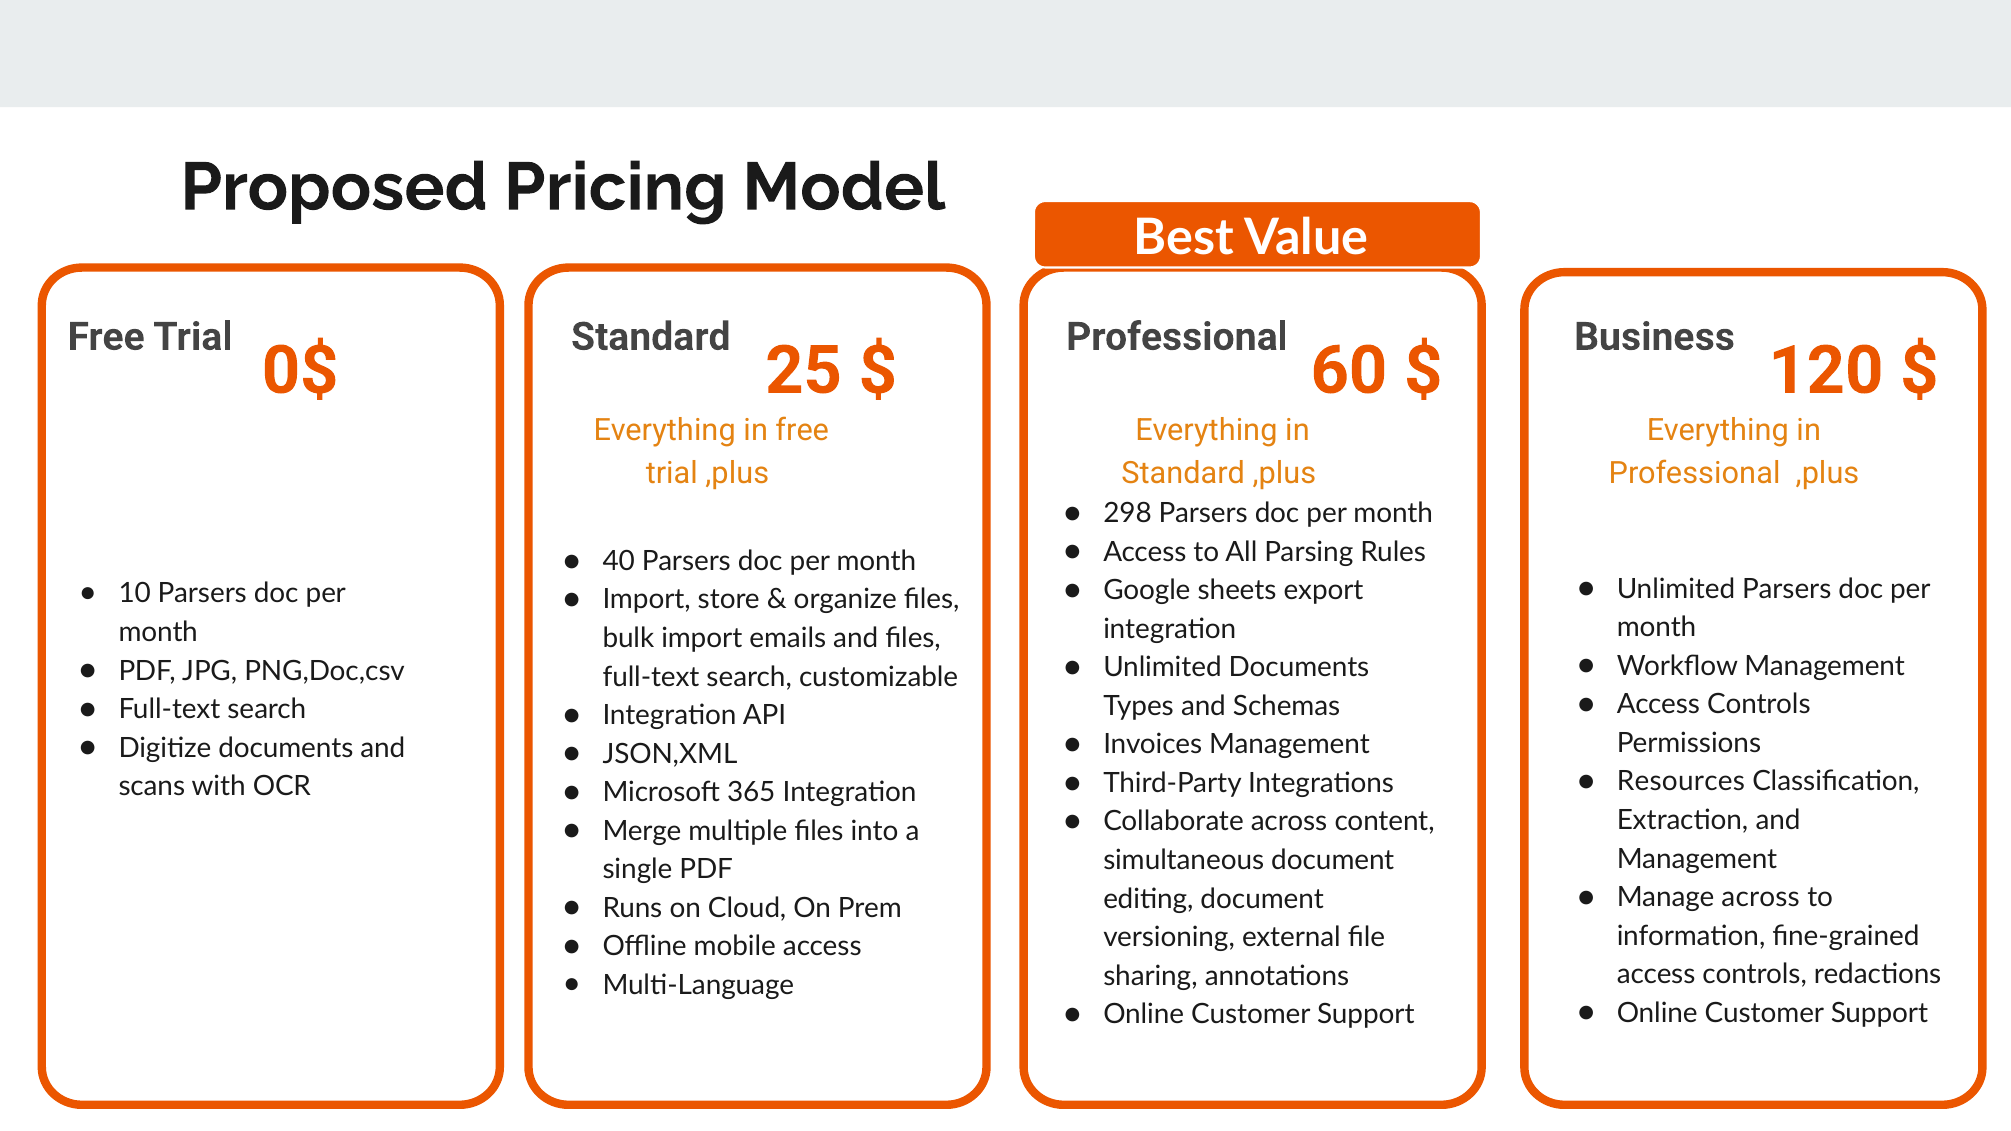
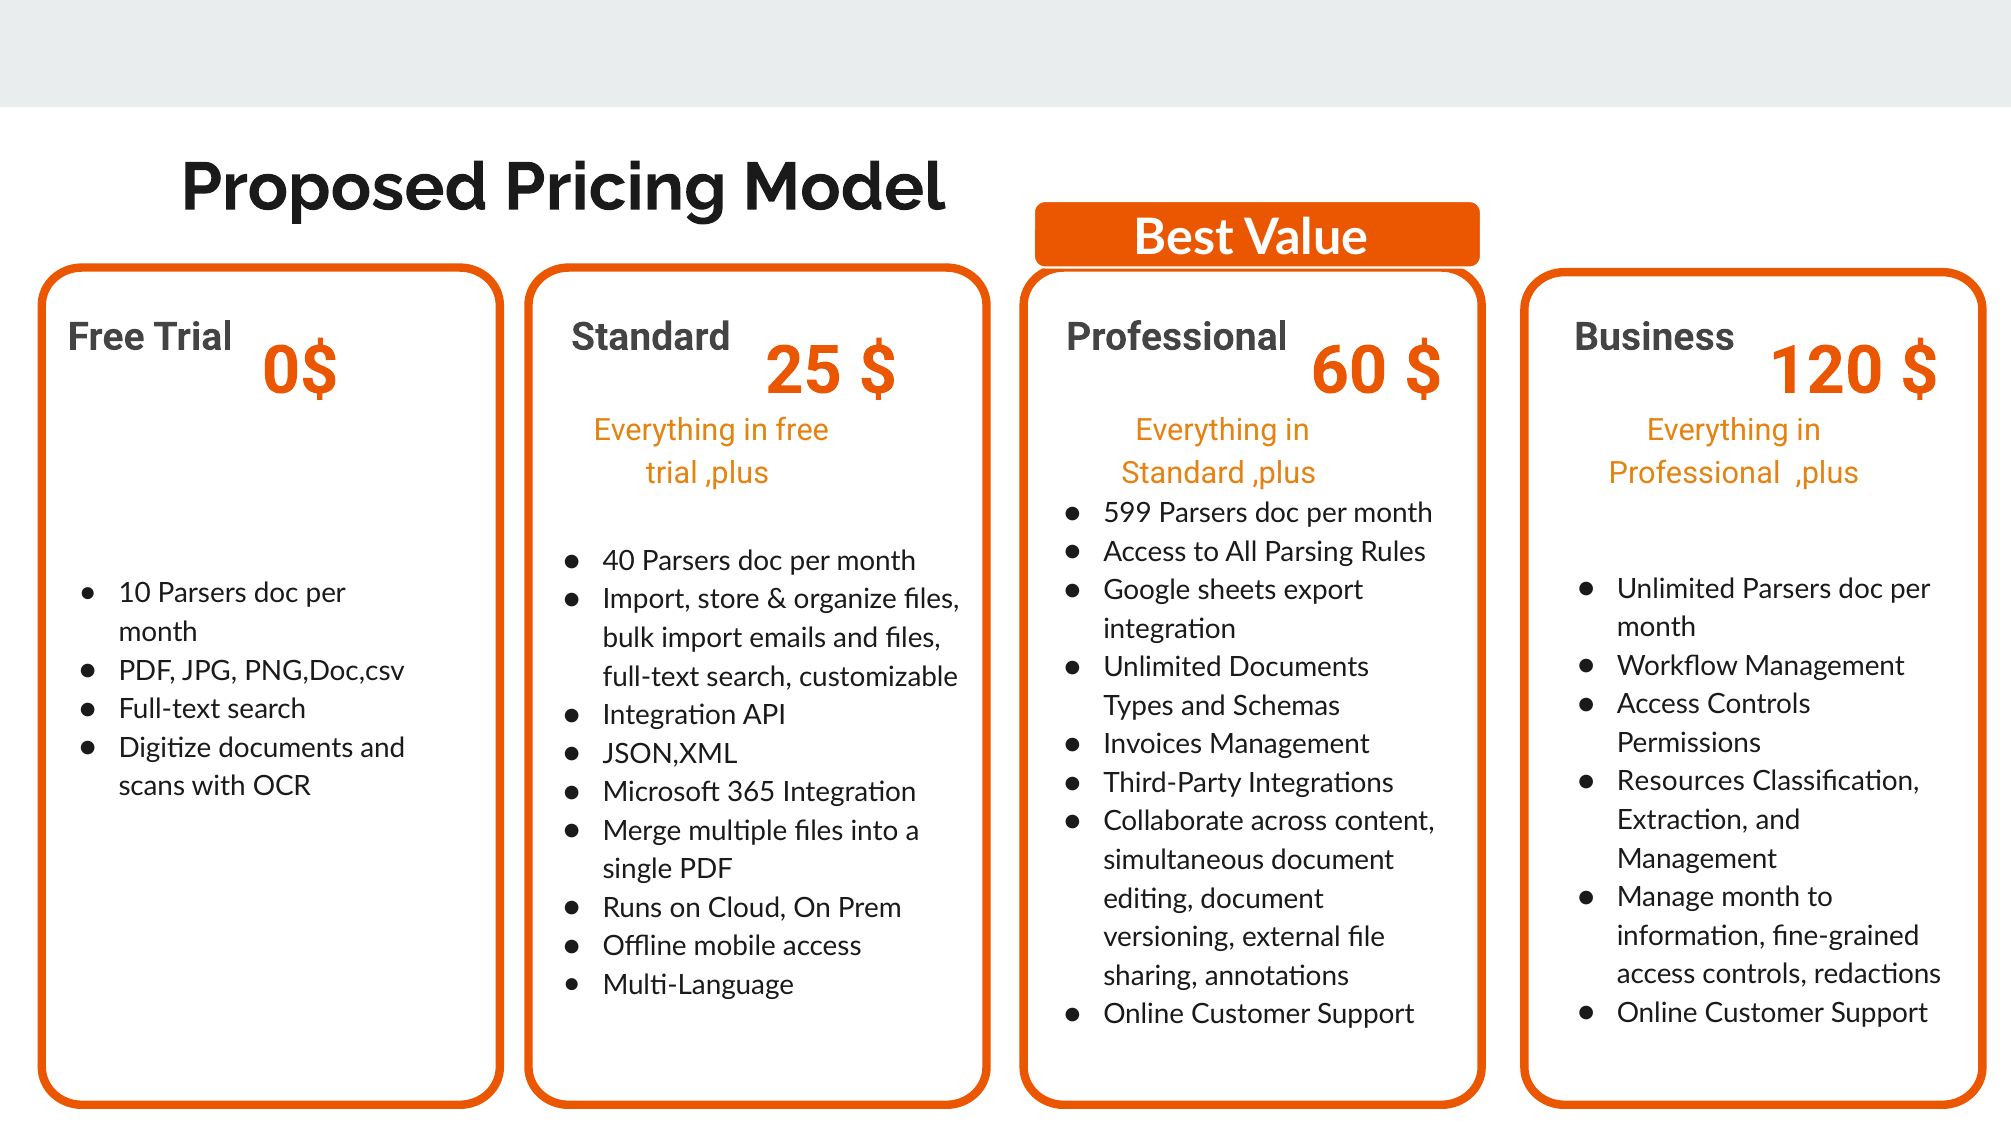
298: 298 -> 599 (1128, 513)
Manage across: across -> month (1761, 898)
